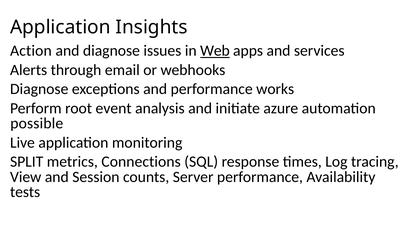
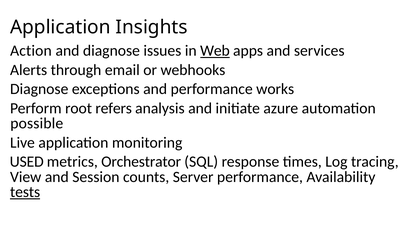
event: event -> refers (114, 108)
SPLIT: SPLIT -> USED (27, 161)
Connections: Connections -> Orchestrator (141, 161)
tests underline: none -> present (25, 192)
